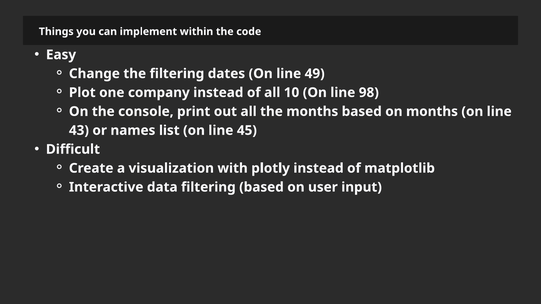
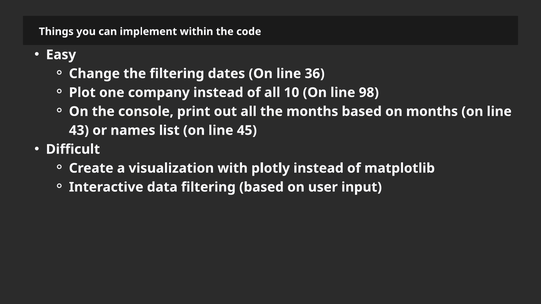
49: 49 -> 36 (315, 74)
